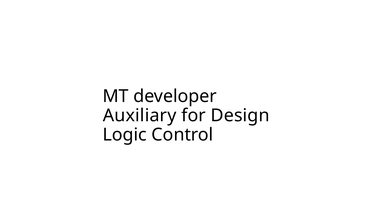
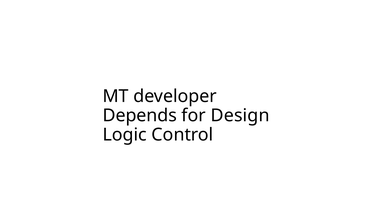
Auxiliary: Auxiliary -> Depends (140, 115)
